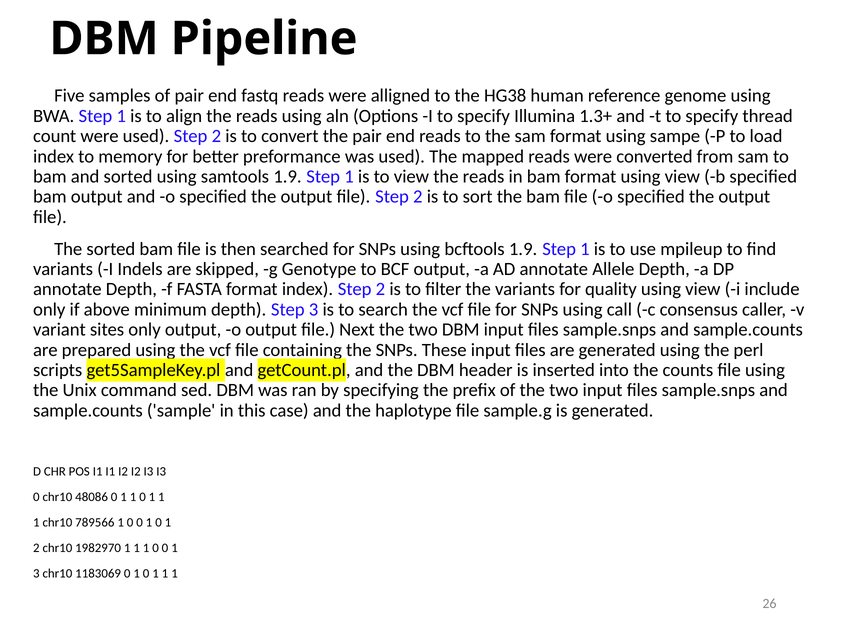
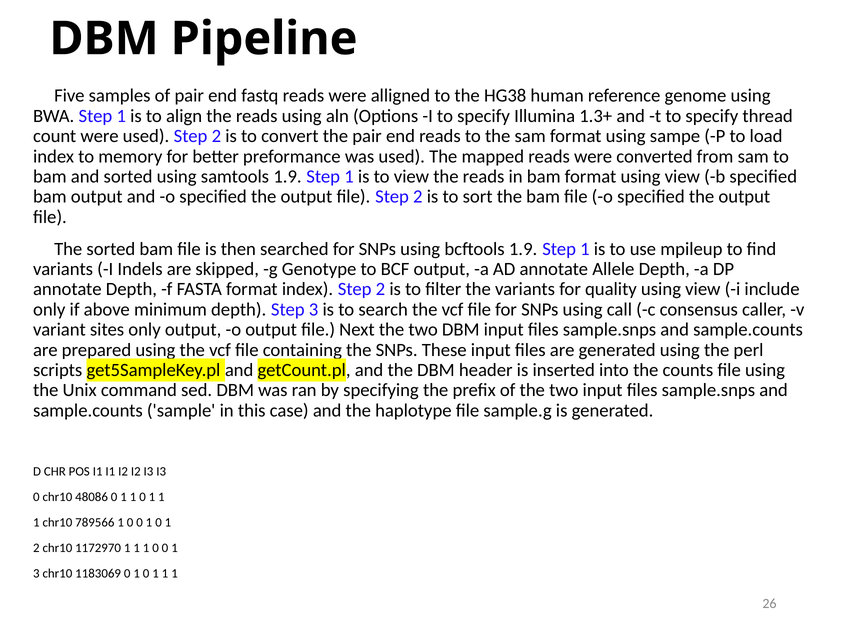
1982970: 1982970 -> 1172970 (98, 548)
